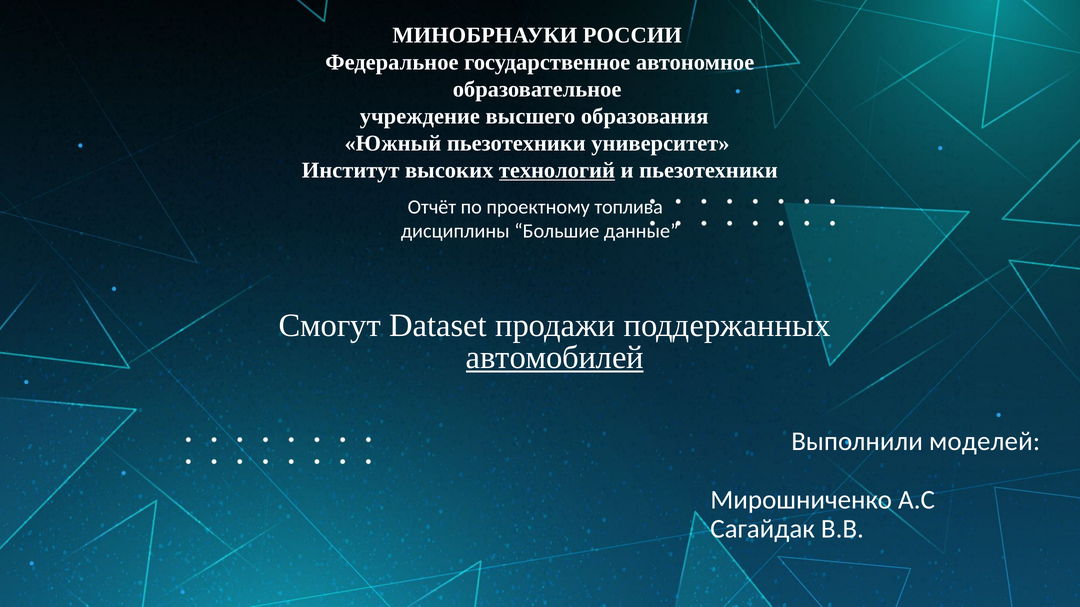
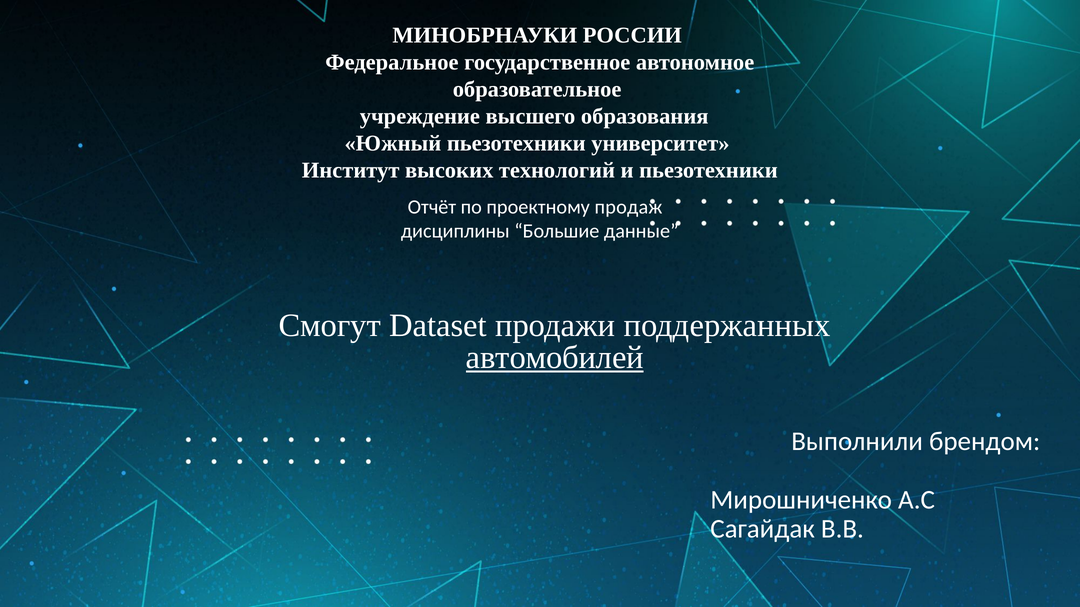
технологий underline: present -> none (557, 170)
топлива: топлива -> продаж (628, 207)
моделей: моделей -> брендом (985, 442)
